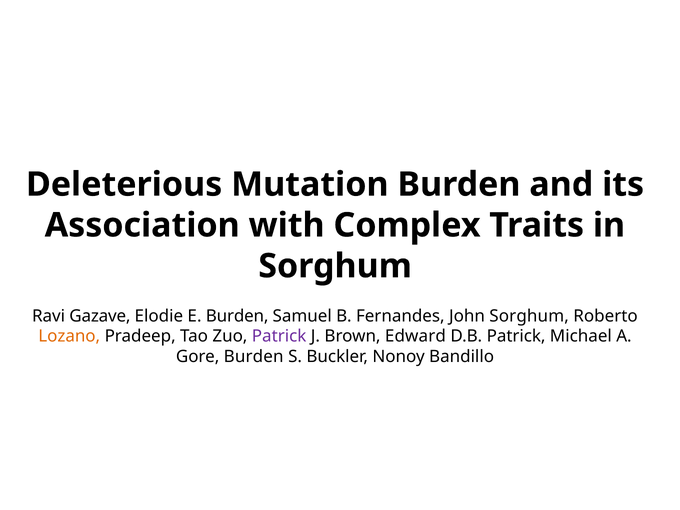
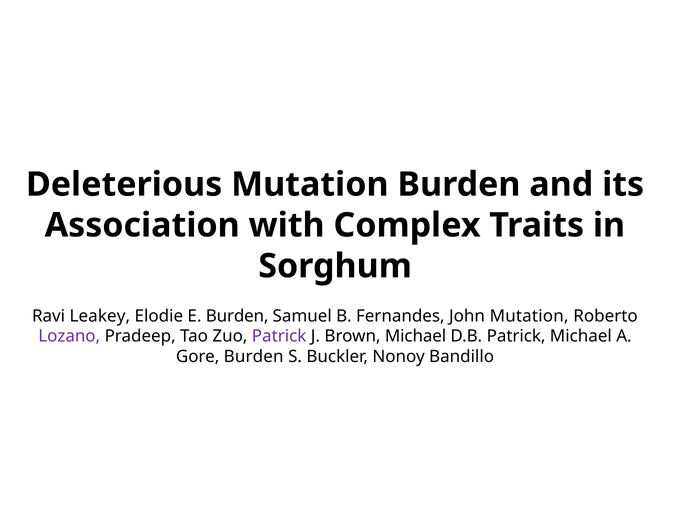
Gazave: Gazave -> Leakey (100, 316)
John Sorghum: Sorghum -> Mutation (529, 316)
Lozano colour: orange -> purple (69, 336)
Brown Edward: Edward -> Michael (416, 336)
